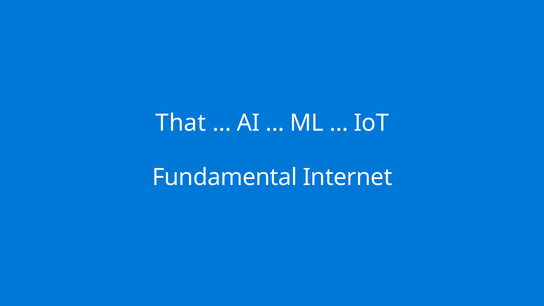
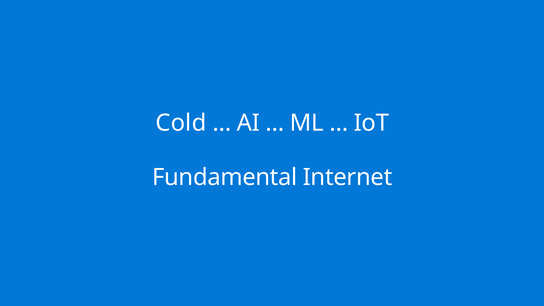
That: That -> Cold (181, 123)
